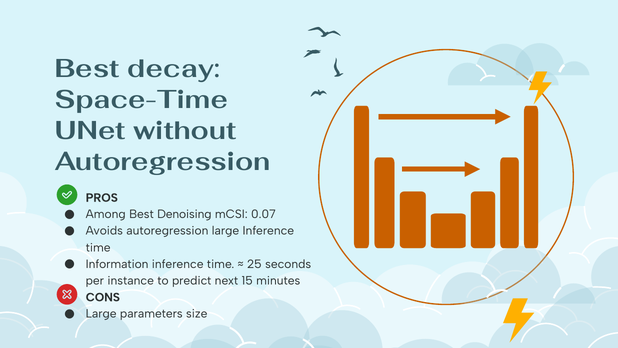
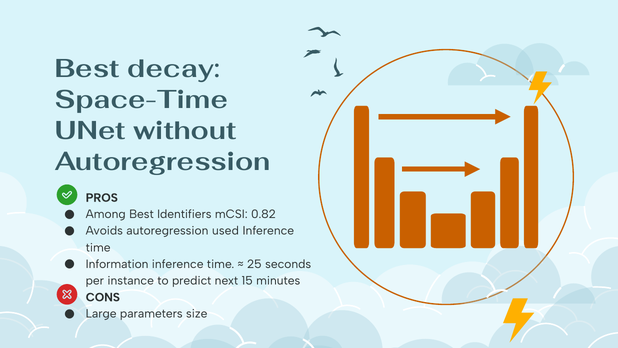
Denoising: Denoising -> Identifiers (184, 214)
0.07: 0.07 -> 0.82 (264, 214)
autoregression large: large -> used (225, 231)
